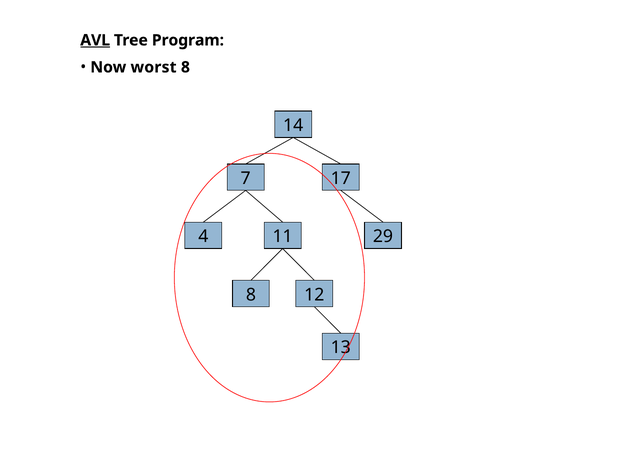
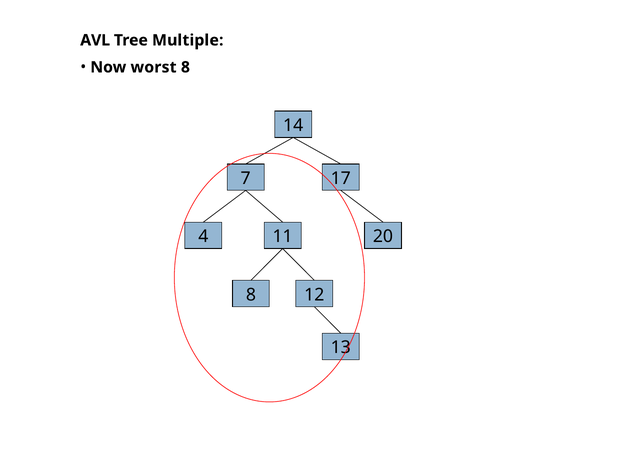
AVL underline: present -> none (95, 40)
Program: Program -> Multiple (188, 40)
29: 29 -> 20 (383, 236)
